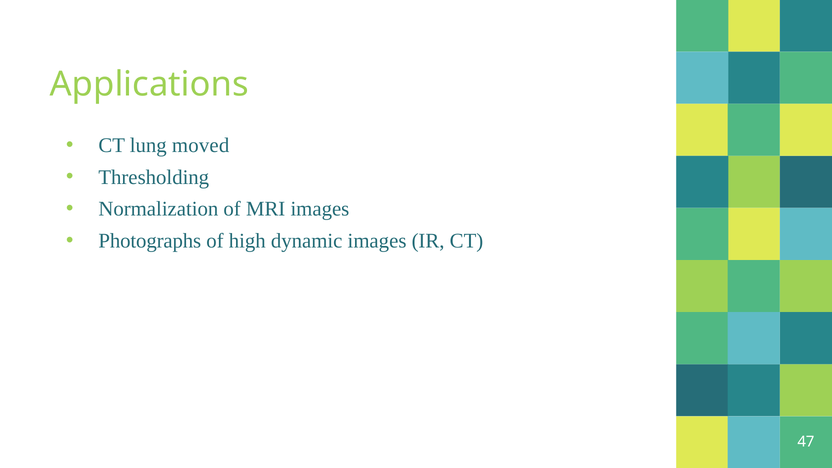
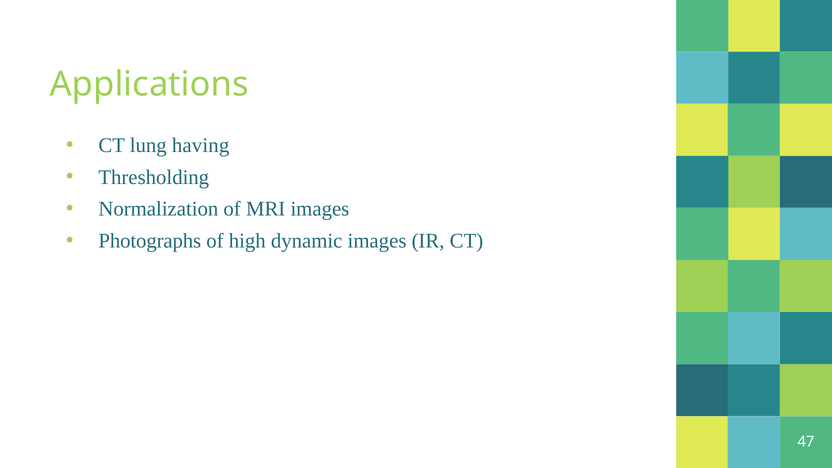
moved: moved -> having (201, 145)
